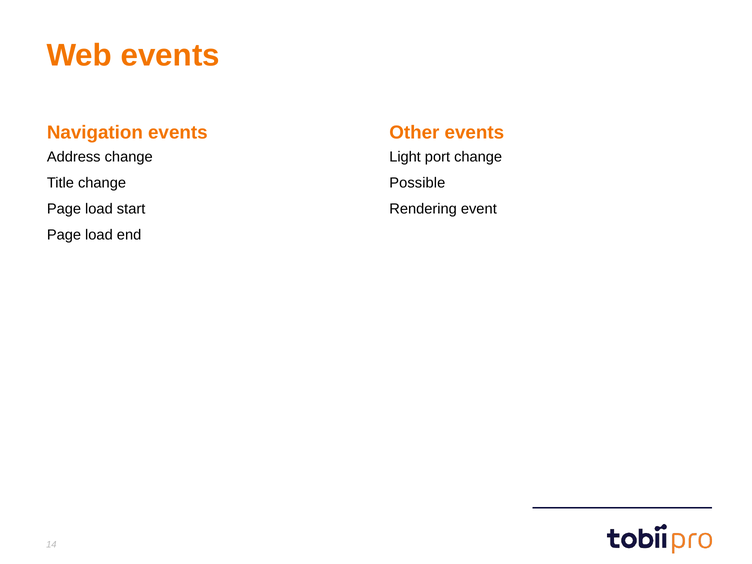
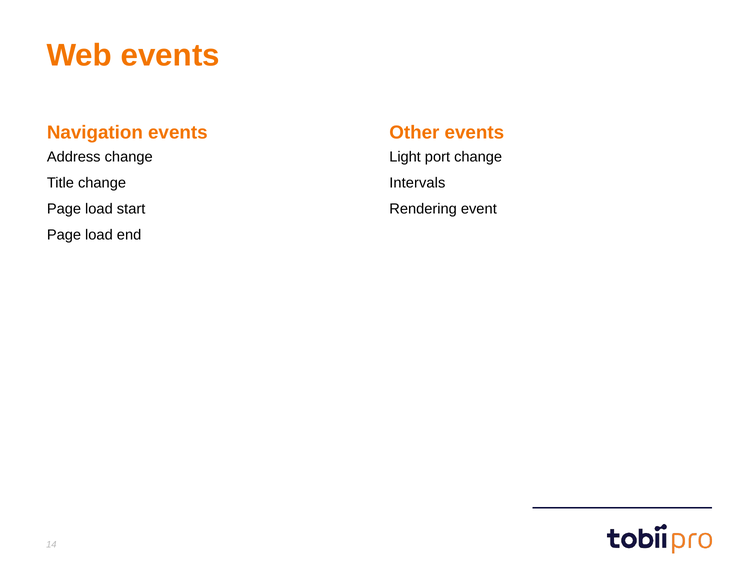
Possible: Possible -> Intervals (417, 183)
